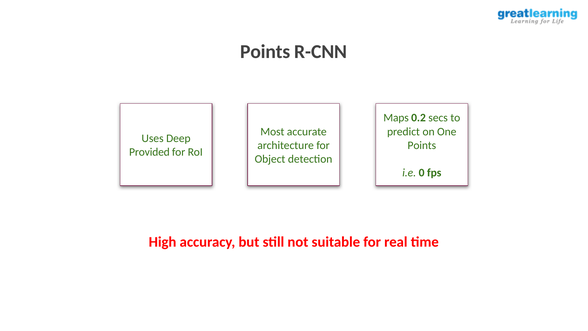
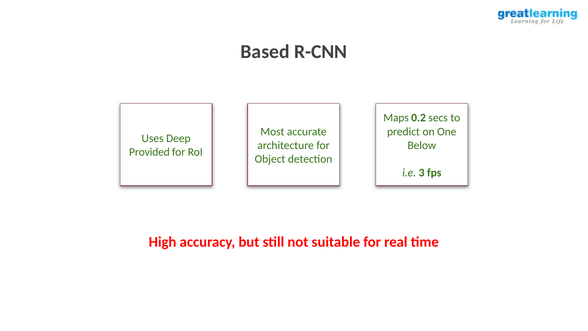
Points: Points -> Based (265, 52)
Points: Points -> Below (422, 145)
0: 0 -> 3 (422, 173)
